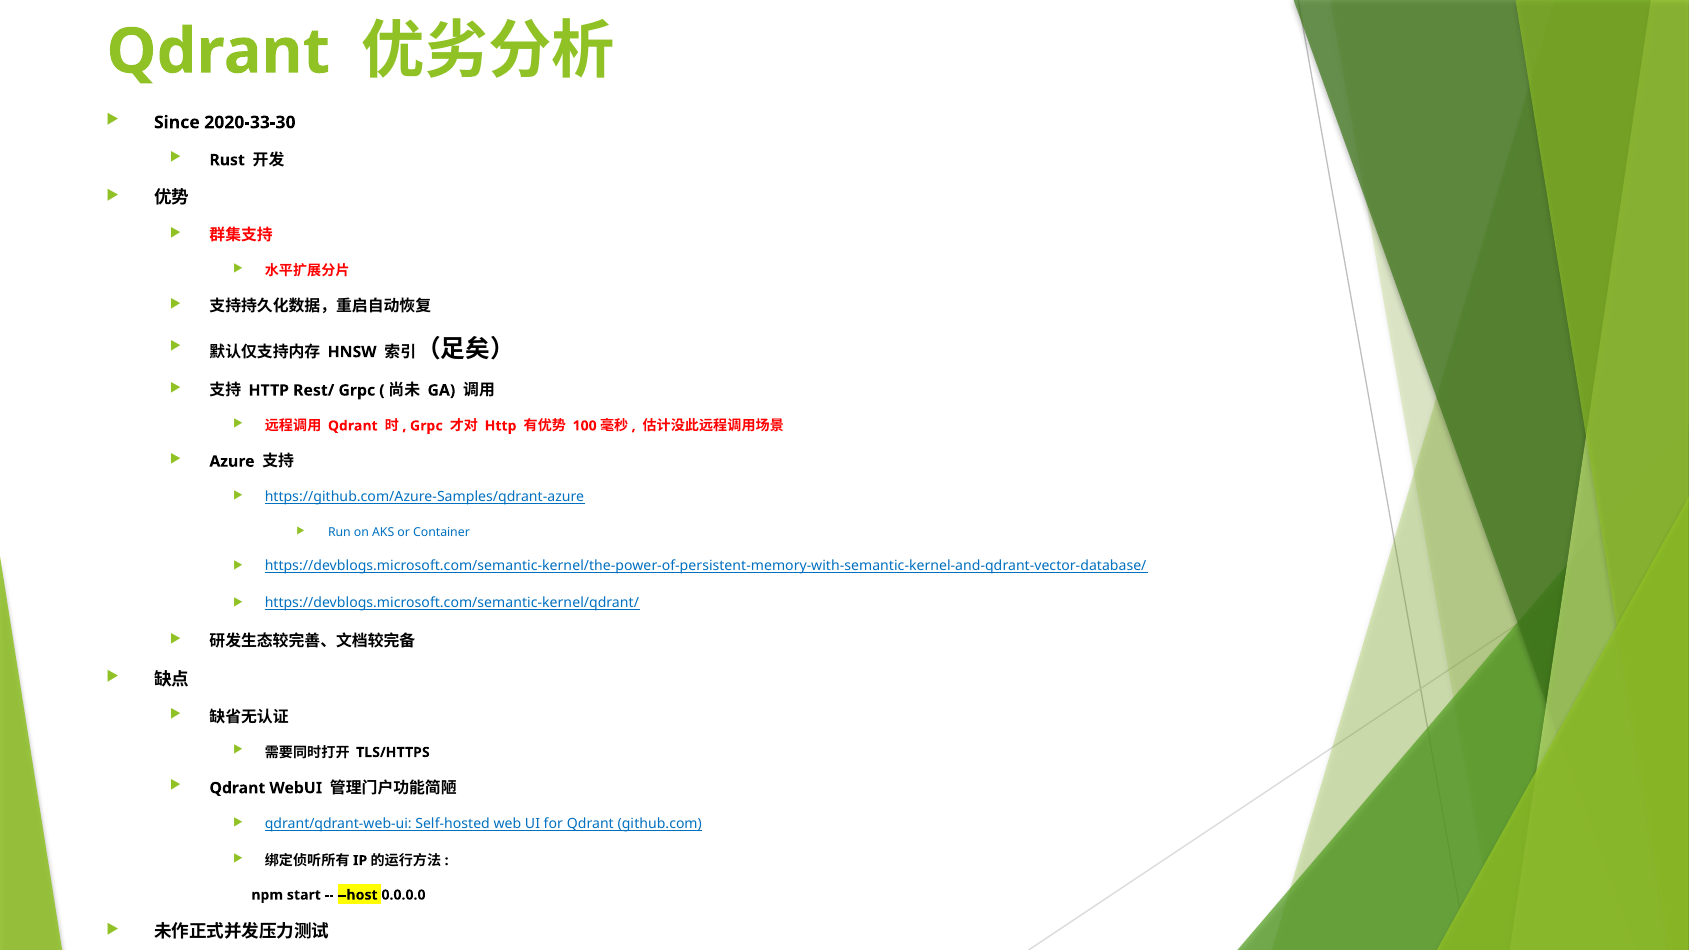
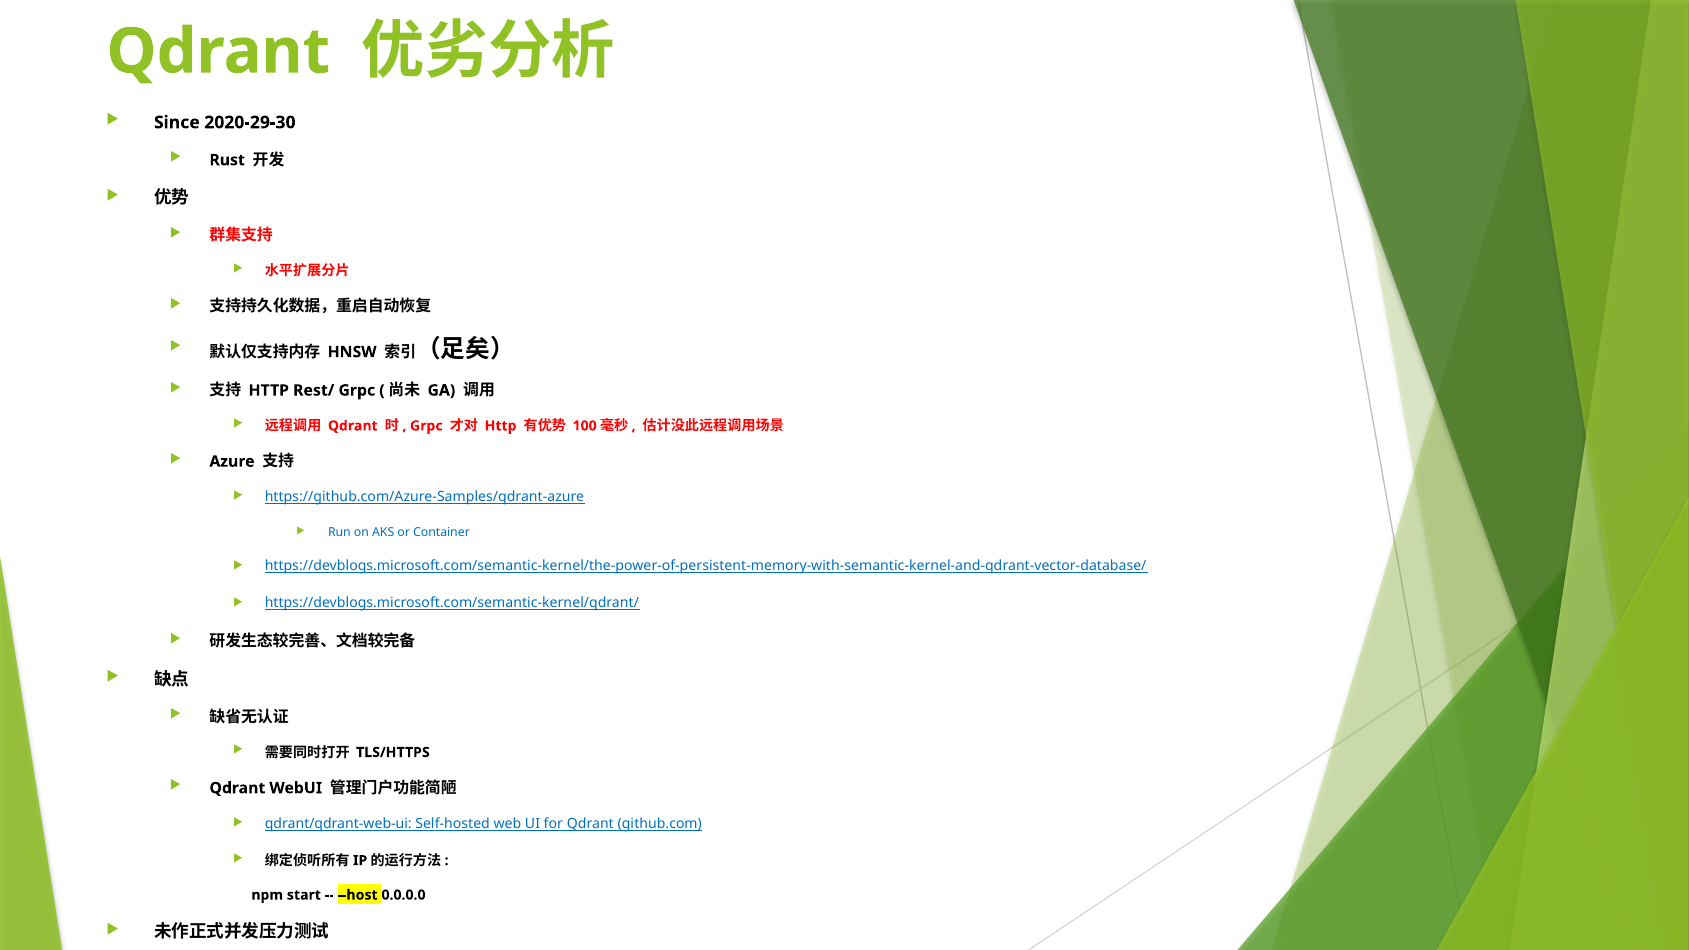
2020-33-30: 2020-33-30 -> 2020-29-30 (250, 122)
